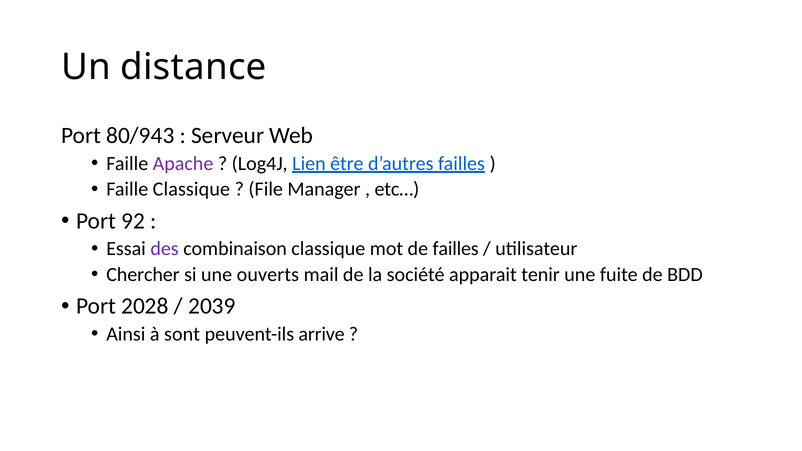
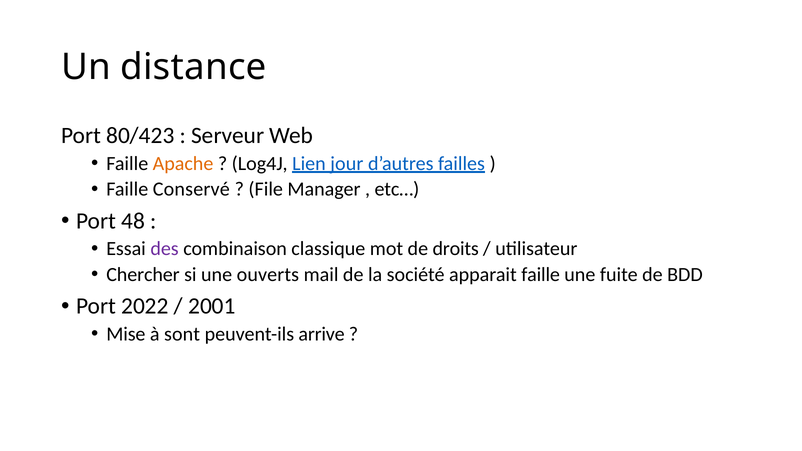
80/943: 80/943 -> 80/423 (140, 136)
Apache colour: purple -> orange (183, 163)
être: être -> jour (347, 163)
Faille Classique: Classique -> Conservé (191, 189)
92: 92 -> 48 (133, 221)
de failles: failles -> droits (456, 249)
apparait tenir: tenir -> faille (541, 275)
2028: 2028 -> 2022 (145, 306)
2039: 2039 -> 2001 (212, 306)
Ainsi: Ainsi -> Mise (126, 334)
